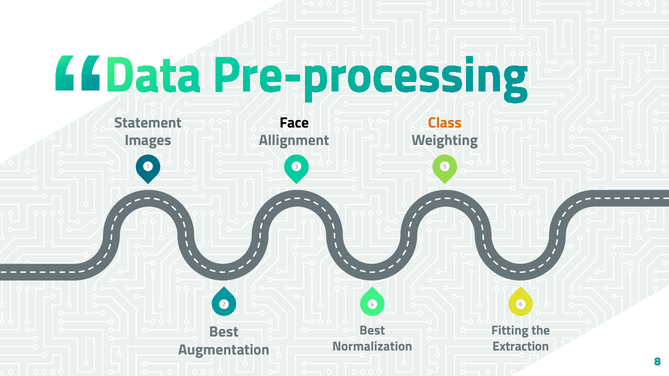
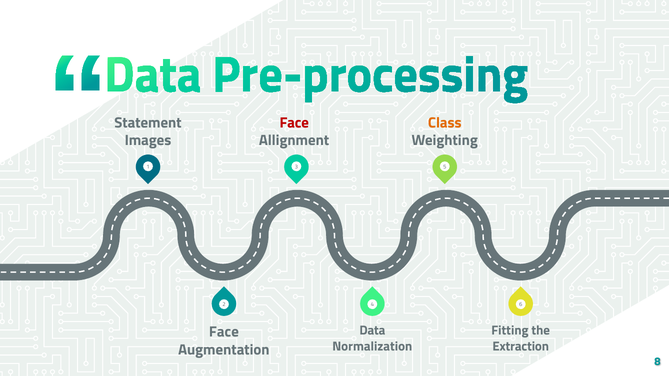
Face colour: black -> red (294, 123)
Best: Best -> Data (372, 331)
Best: Best -> Face (224, 332)
